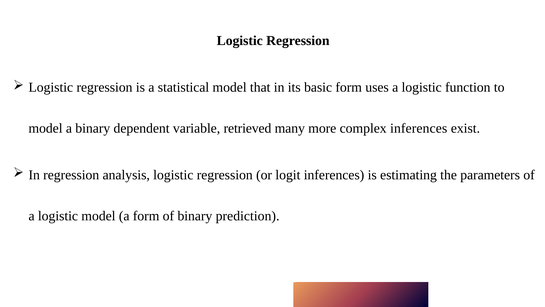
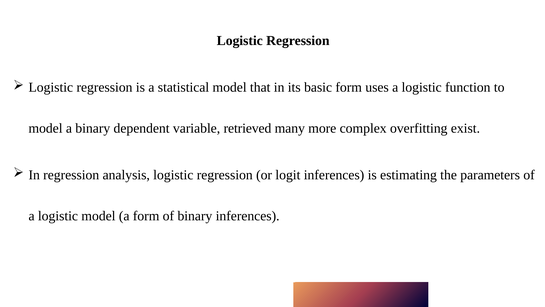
complex inferences: inferences -> overfitting (419, 128)
binary prediction: prediction -> inferences (248, 216)
